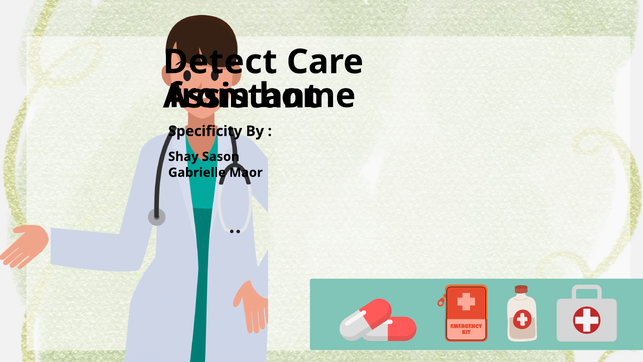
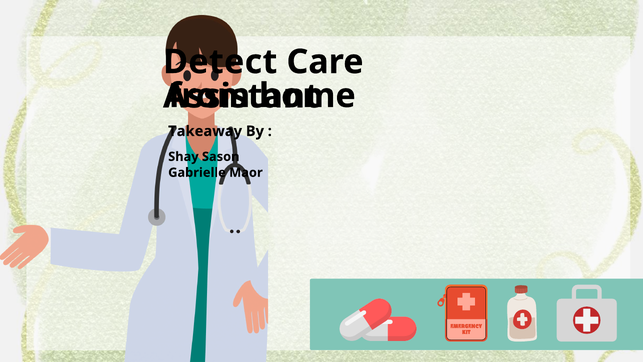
Specificity: Specificity -> Takeaway (205, 131)
